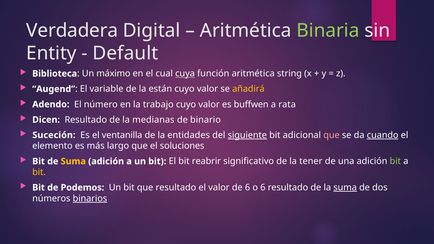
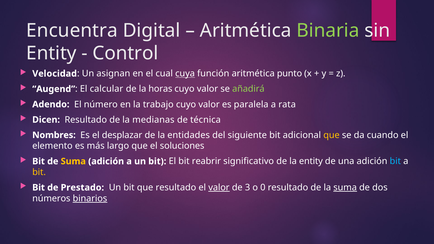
Verdadera: Verdadera -> Encuentra (72, 30)
Default: Default -> Control (125, 53)
Biblioteca: Biblioteca -> Velocidad (55, 74)
máximo: máximo -> asignan (113, 74)
string: string -> punto (289, 74)
variable: variable -> calcular (106, 89)
están: están -> horas (160, 89)
añadirá colour: yellow -> light green (248, 89)
buffwen: buffwen -> paralela (251, 104)
binario: binario -> técnica (205, 120)
Suceción: Suceción -> Nombres (54, 135)
ventanilla: ventanilla -> desplazar (122, 135)
siguiente underline: present -> none (247, 135)
que colour: pink -> yellow (332, 135)
cuando underline: present -> none (383, 135)
la tener: tener -> entity (311, 161)
bit colour: light green -> light blue (395, 161)
Podemos: Podemos -> Prestado (82, 188)
valor underline: none -> present (219, 188)
de 6: 6 -> 3 (248, 188)
o 6: 6 -> 0 (263, 188)
